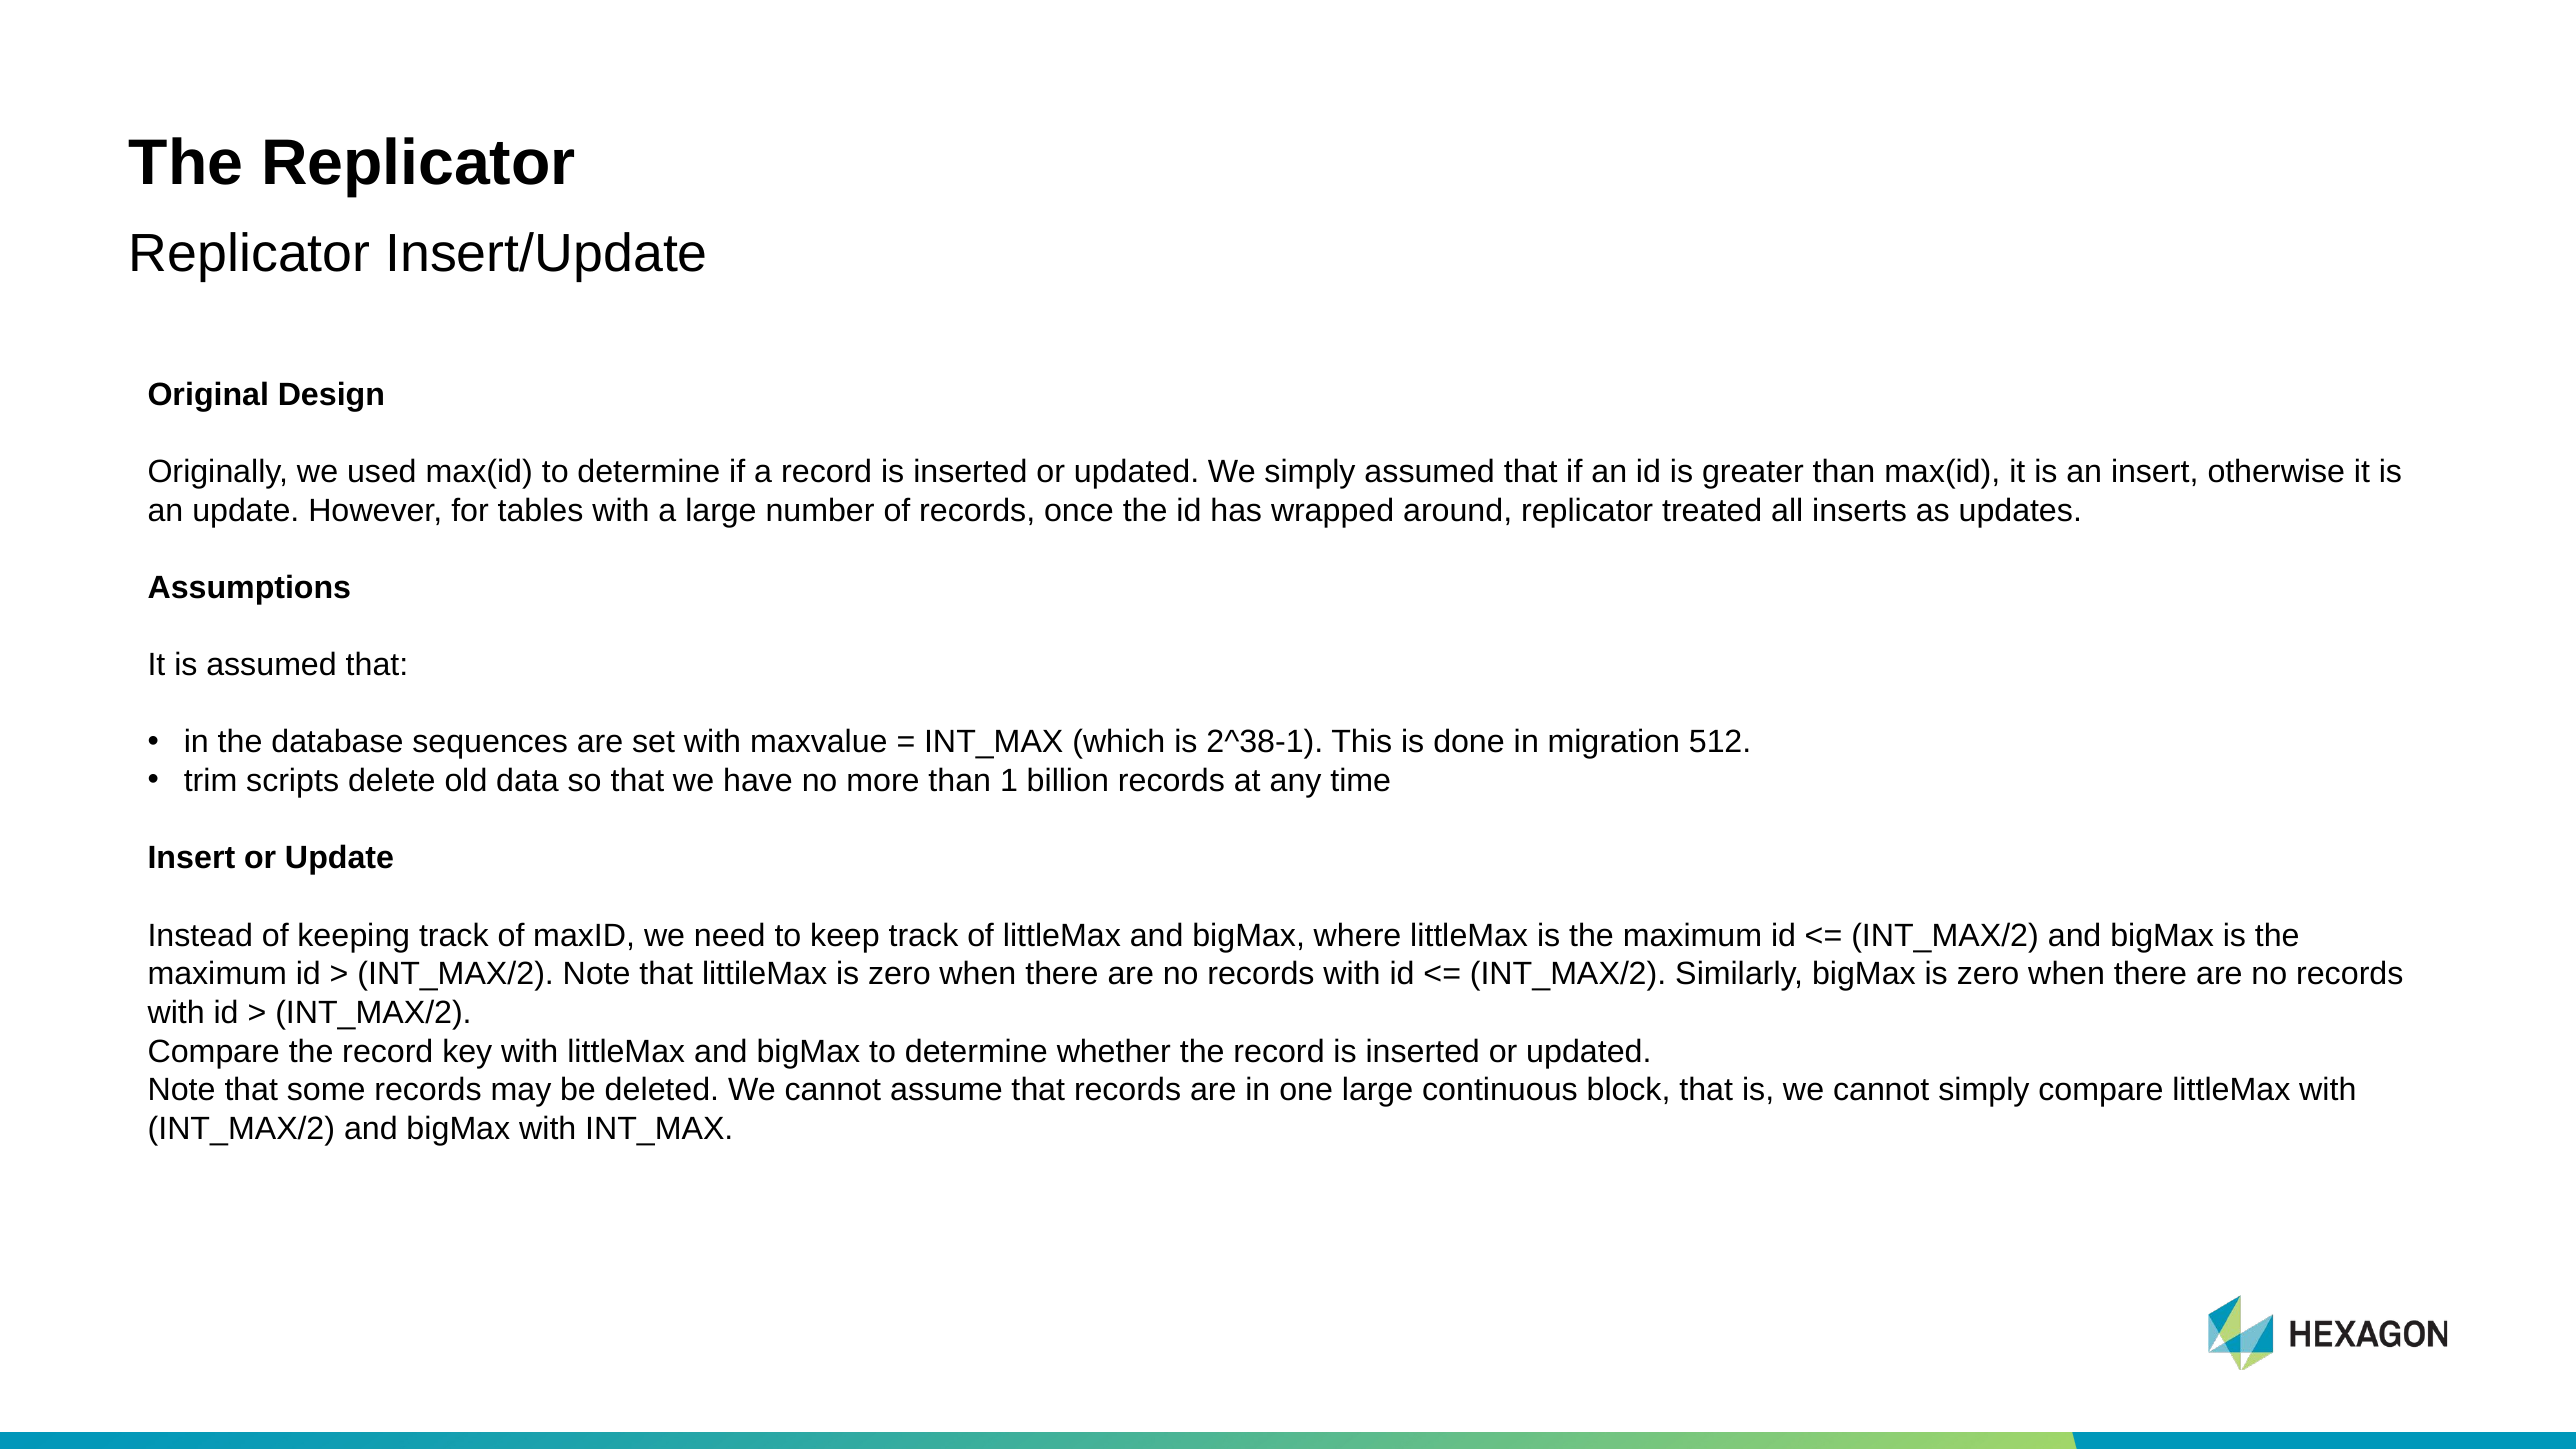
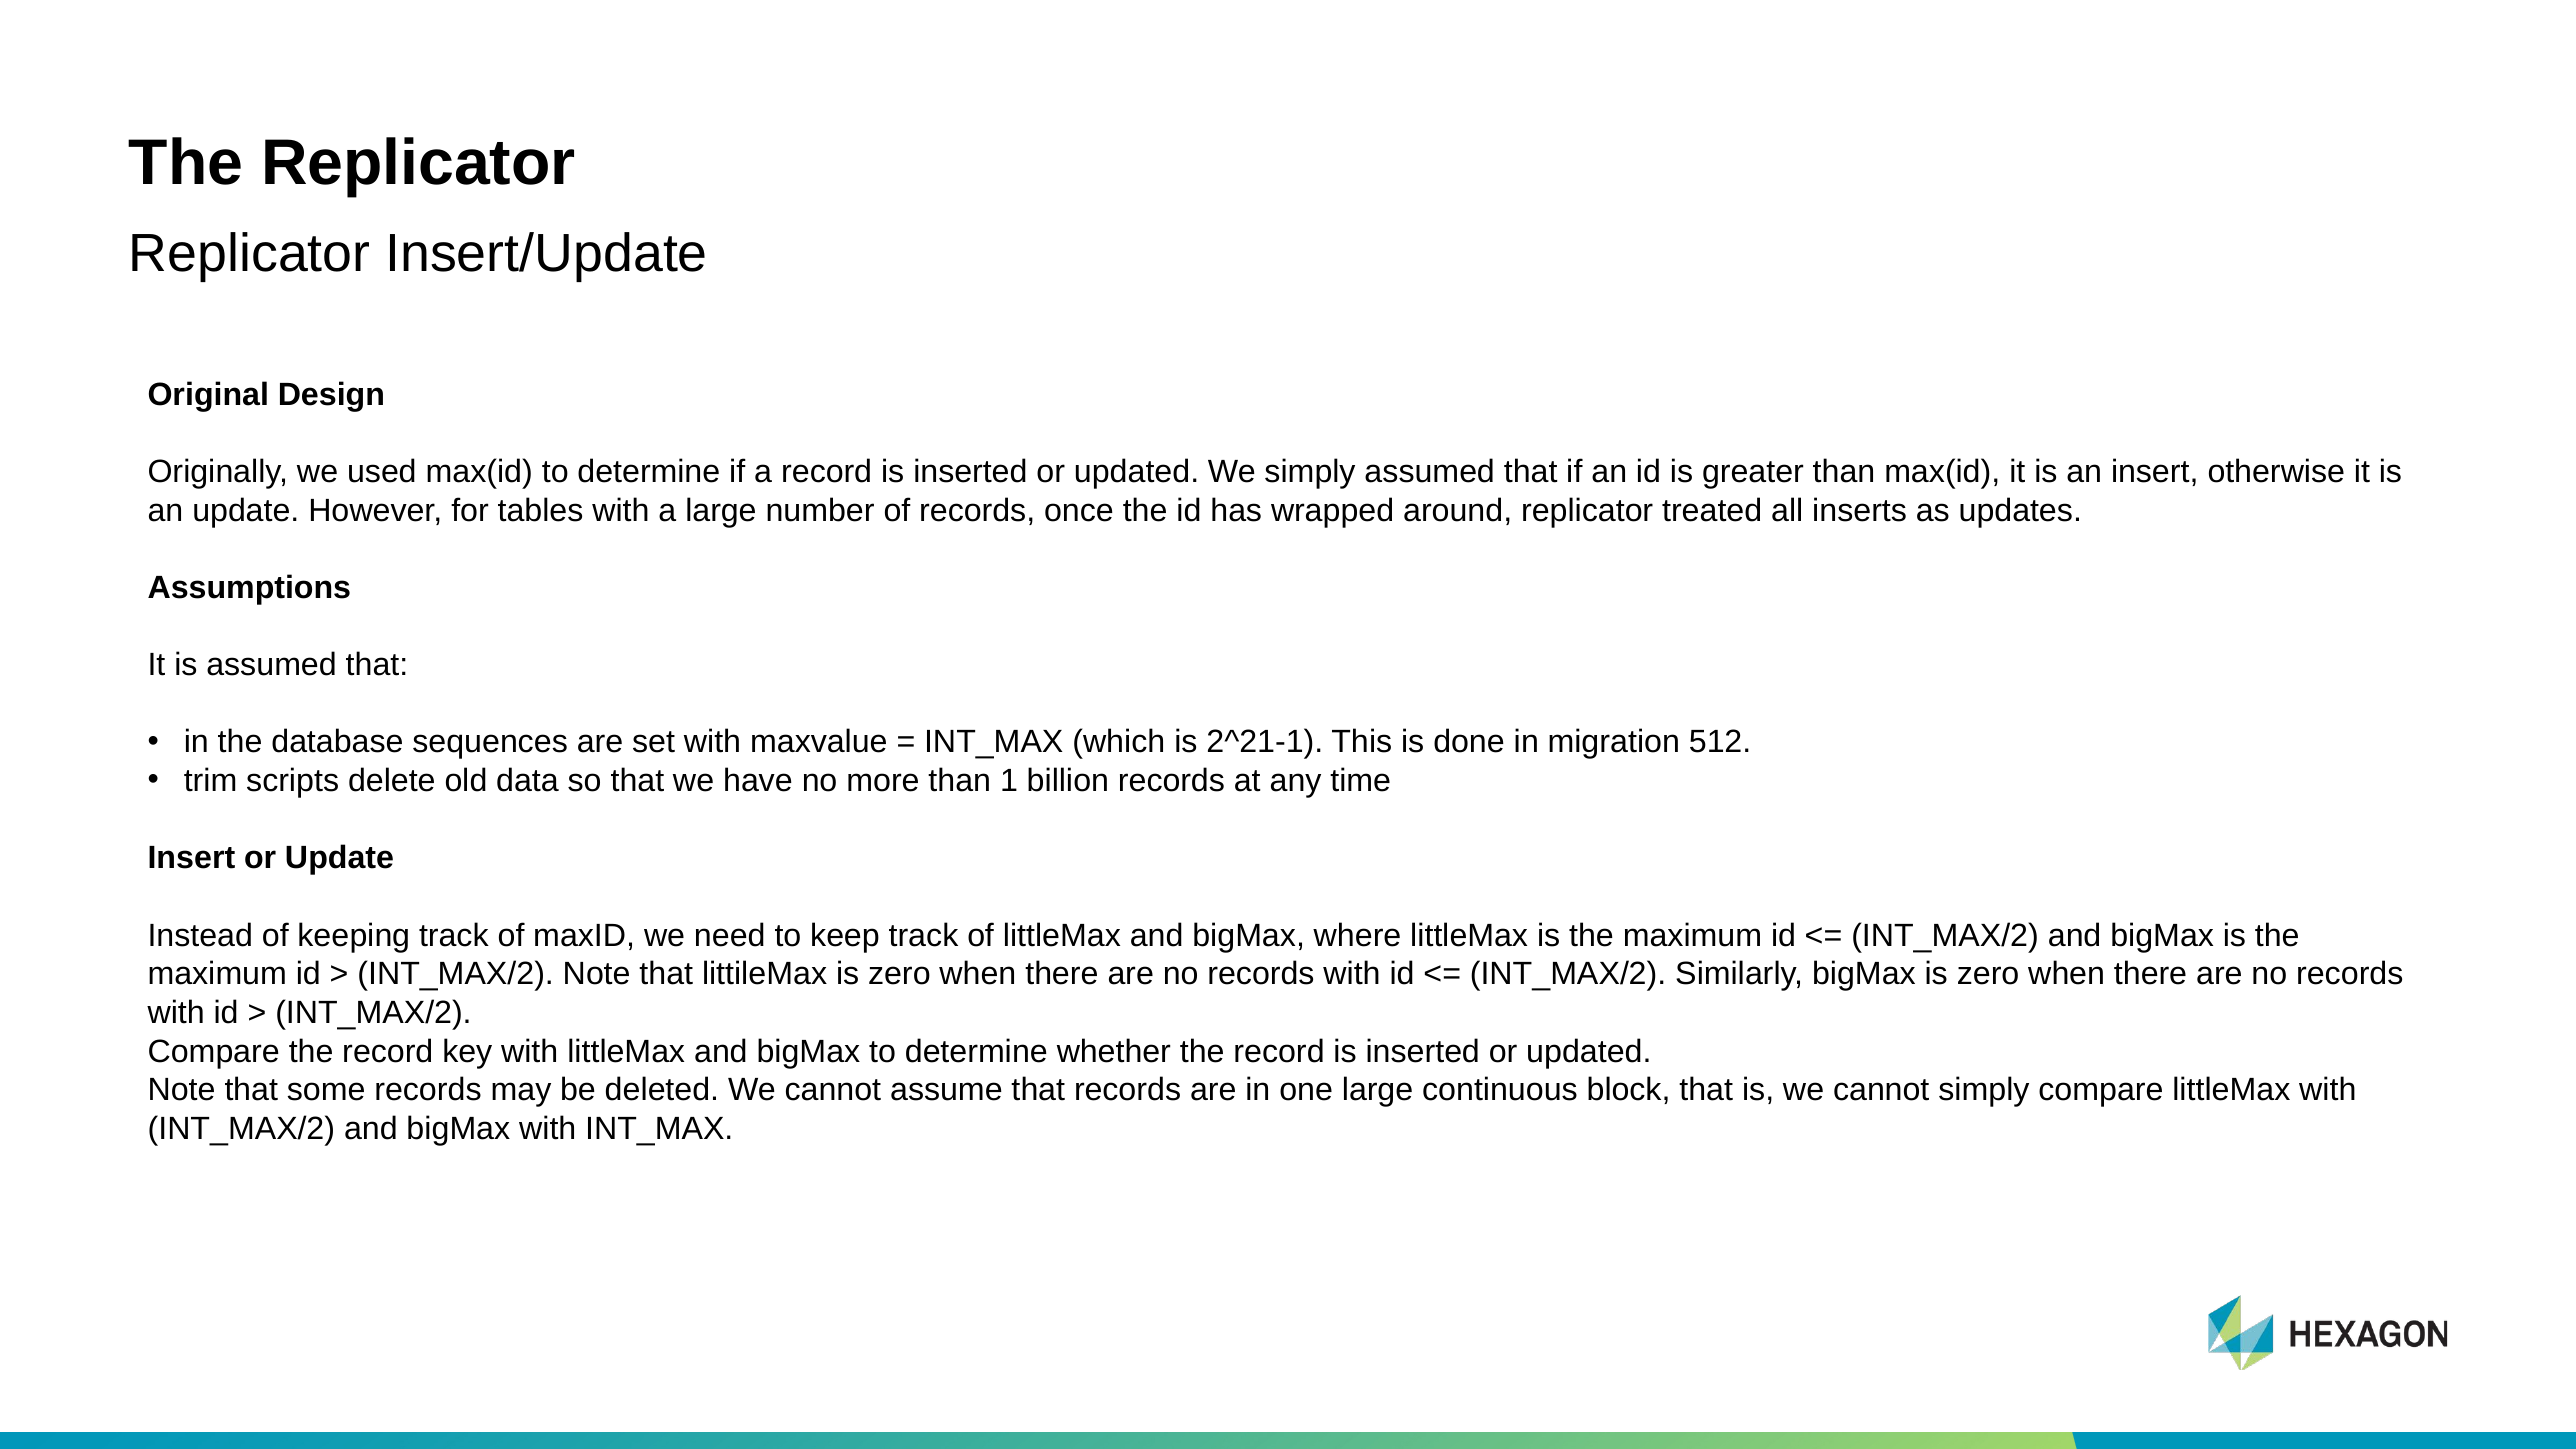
2^38-1: 2^38-1 -> 2^21-1 (1265, 742)
